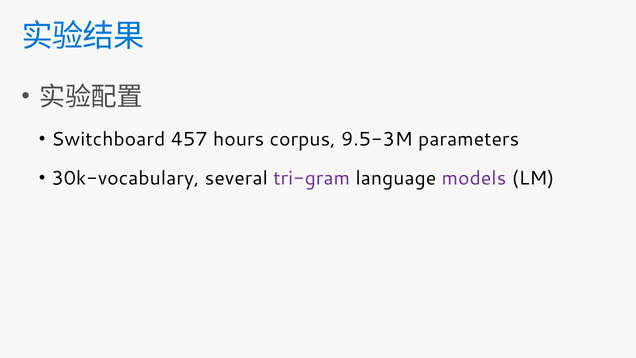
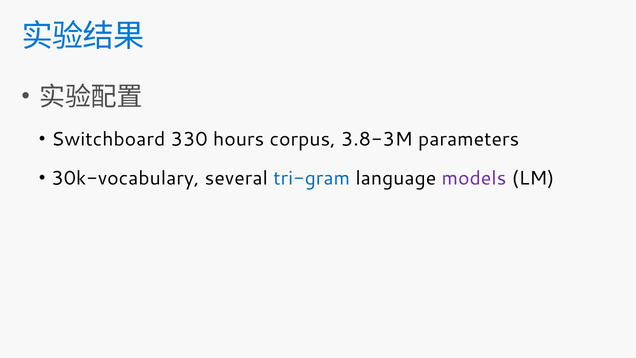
457: 457 -> 330 (189, 139)
9.5-3M: 9.5-3M -> 3.8-3M (377, 139)
tri-gram colour: purple -> blue (312, 178)
